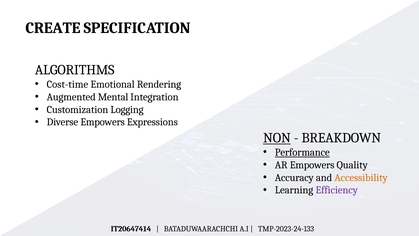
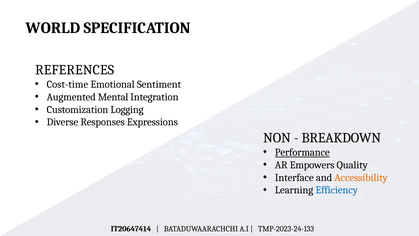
CREATE: CREATE -> WORLD (53, 28)
ALGORITHMS: ALGORITHMS -> REFERENCES (75, 70)
Rendering: Rendering -> Sentiment (159, 84)
Diverse Empowers: Empowers -> Responses (103, 122)
NON underline: present -> none (277, 138)
Accuracy: Accuracy -> Interface (294, 177)
Efficiency colour: purple -> blue (337, 190)
